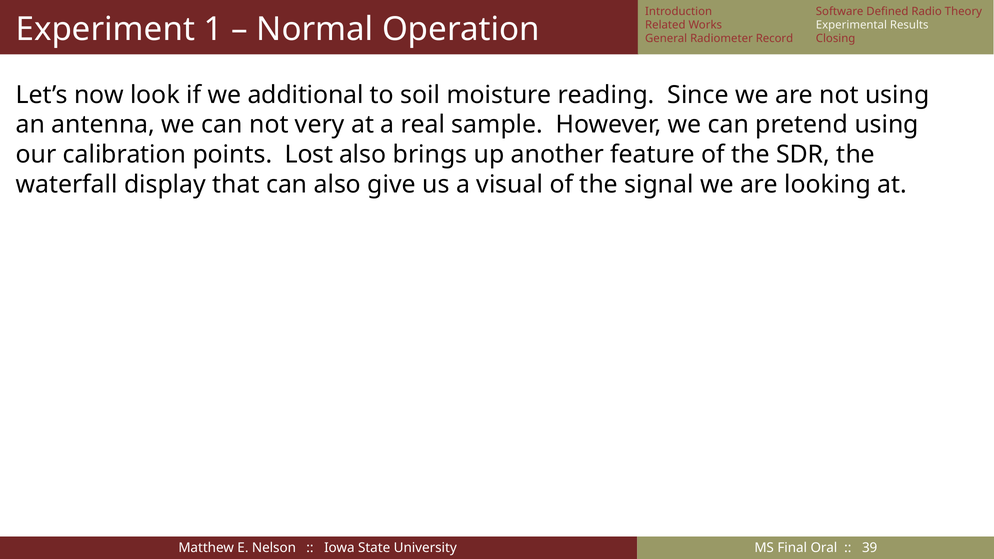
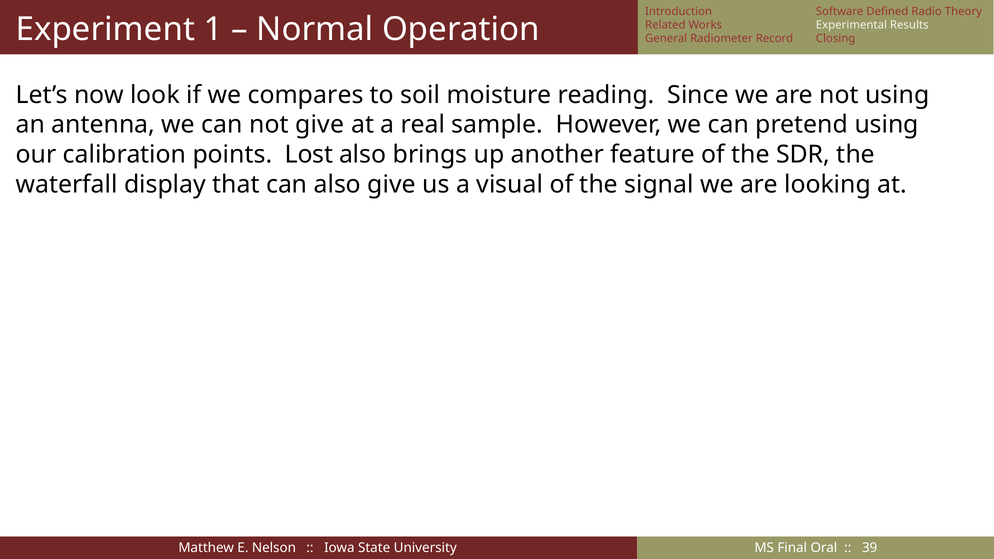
additional: additional -> compares (306, 95)
not very: very -> give (320, 125)
